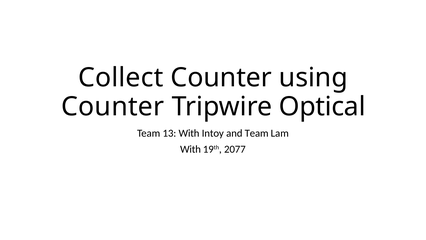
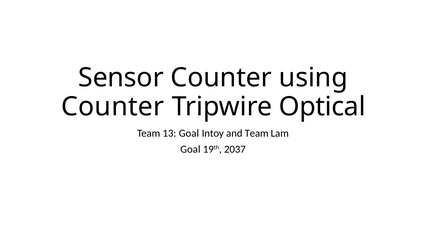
Collect: Collect -> Sensor (121, 78)
13 With: With -> Goal (189, 133)
With: With -> Goal (190, 149)
2077: 2077 -> 2037 (235, 149)
